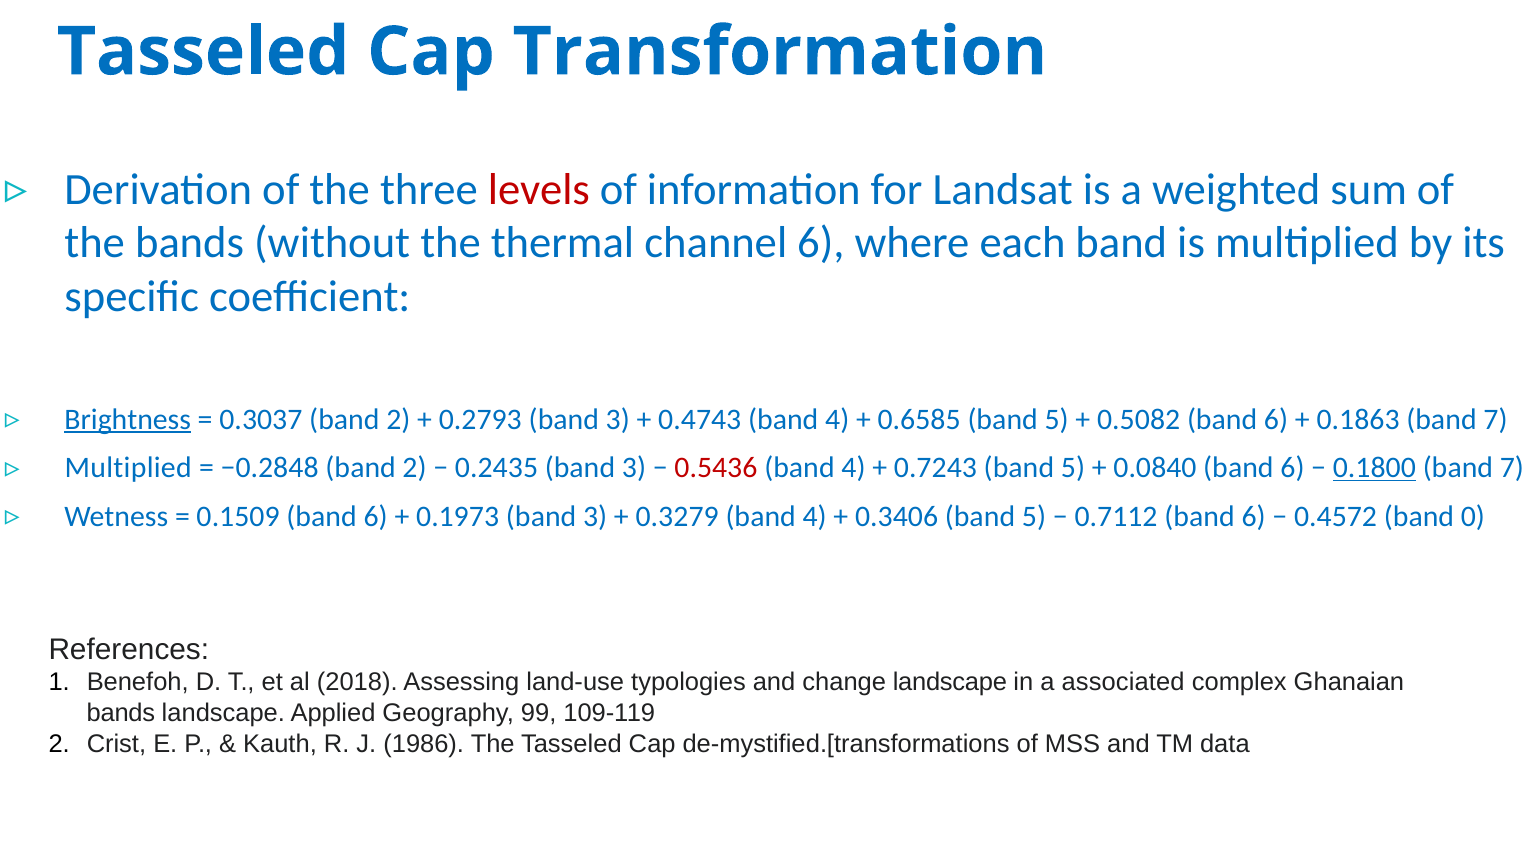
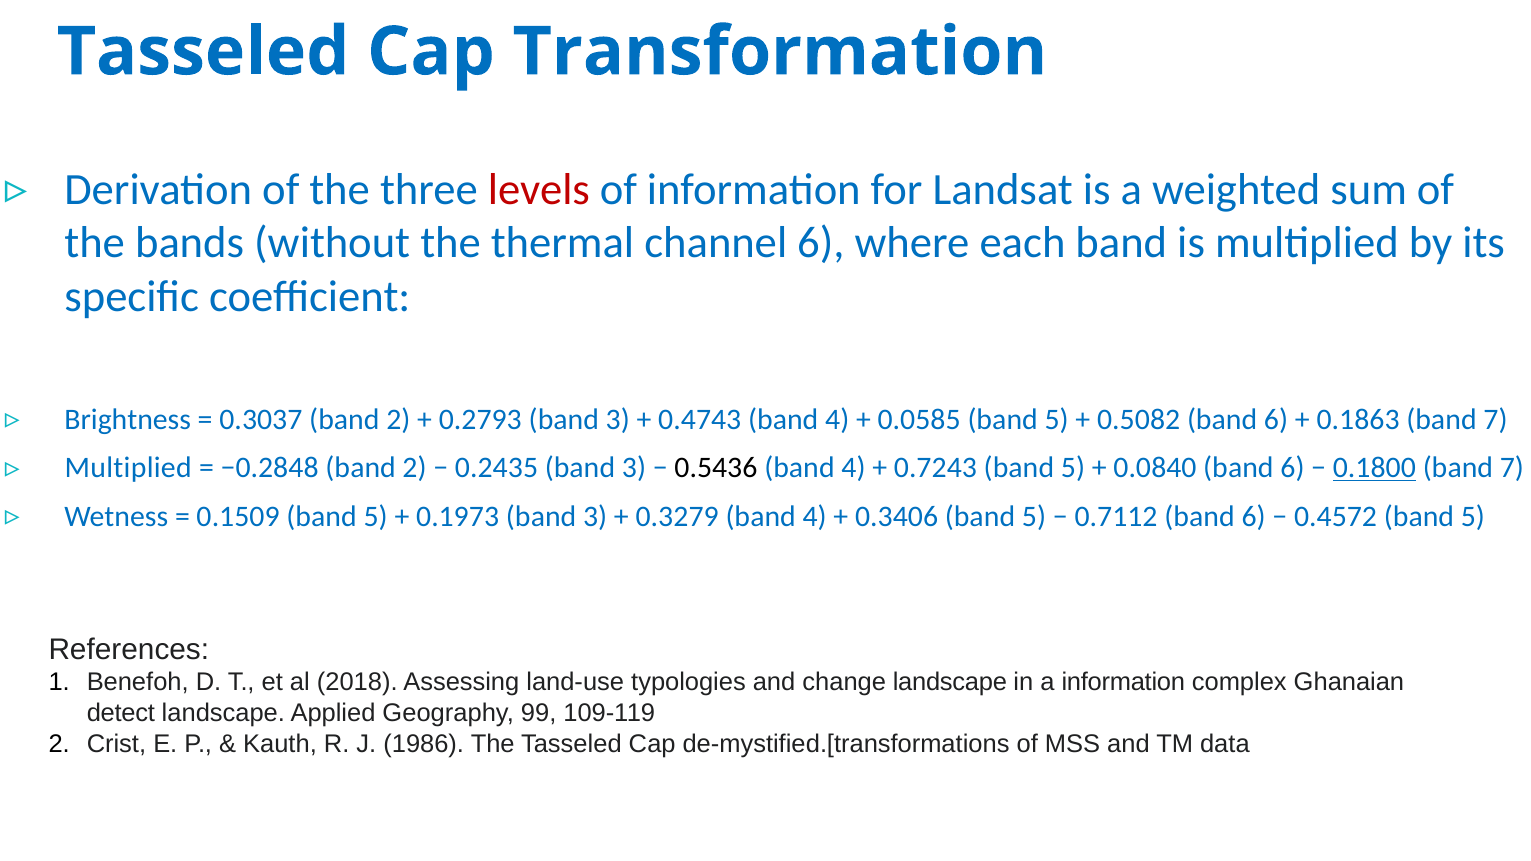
Brightness underline: present -> none (128, 419)
0.6585: 0.6585 -> 0.0585 (919, 419)
0.5436 colour: red -> black (716, 468)
0.1509 band 6: 6 -> 5 (376, 516)
0.4572 band 0: 0 -> 5 (1473, 516)
a associated: associated -> information (1123, 683)
bands: bands -> detect (121, 713)
